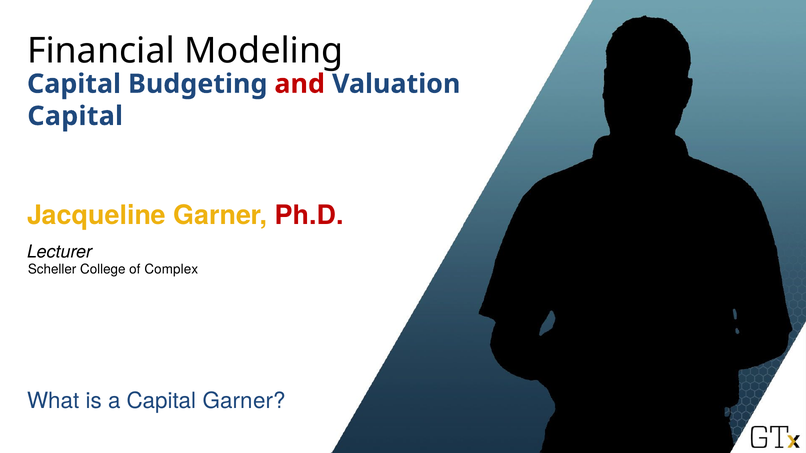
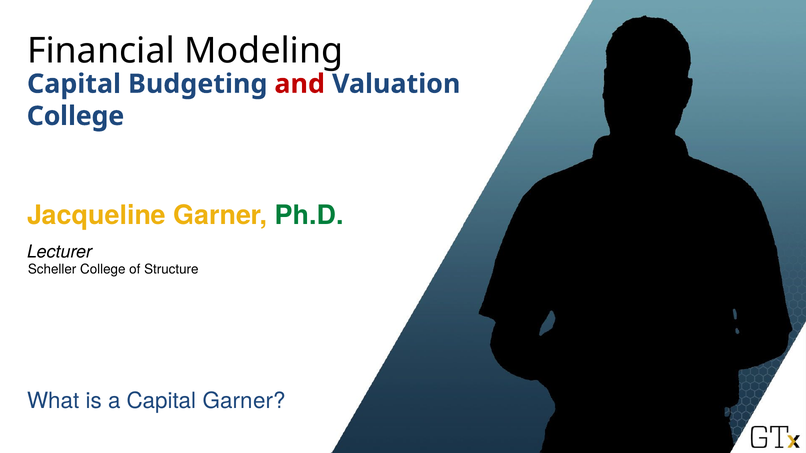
Capital: Capital -> College (75, 116)
Ph.D colour: red -> green (309, 216)
Complex: Complex -> Structure (171, 270)
